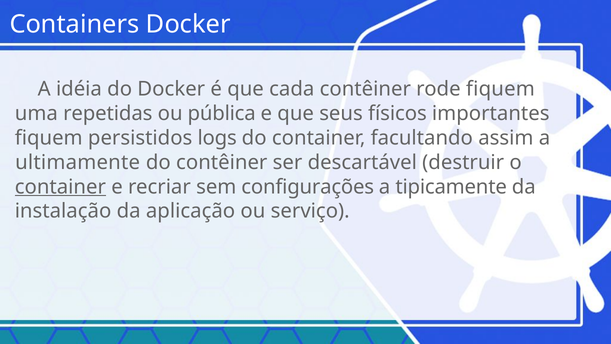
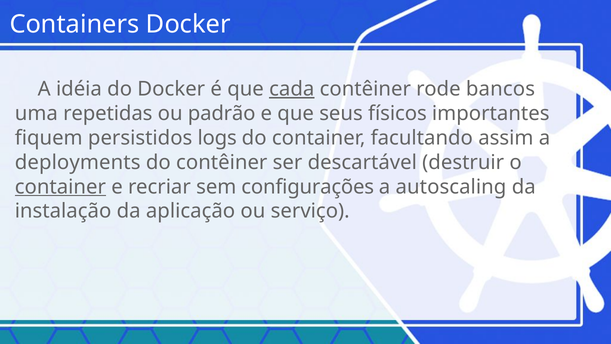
cada underline: none -> present (292, 89)
rode fiquem: fiquem -> bancos (500, 89)
pública: pública -> padrão (222, 113)
ultimamente: ultimamente -> deployments (78, 162)
tipicamente: tipicamente -> autoscaling (451, 187)
